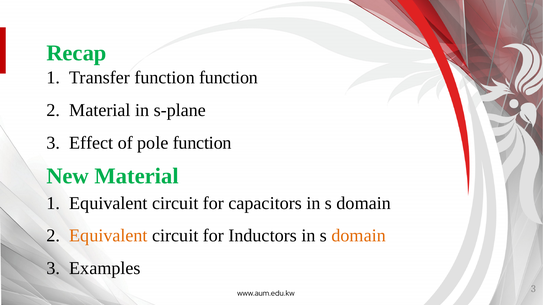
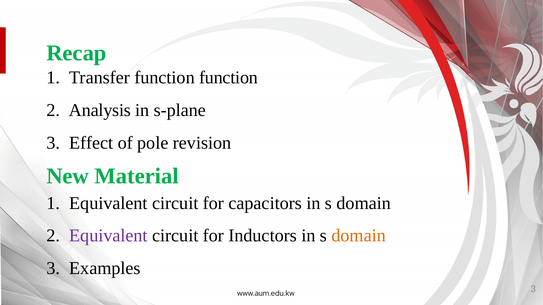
Material: Material -> Analysis (100, 110)
pole function: function -> revision (202, 143)
Equivalent colour: orange -> purple (108, 236)
